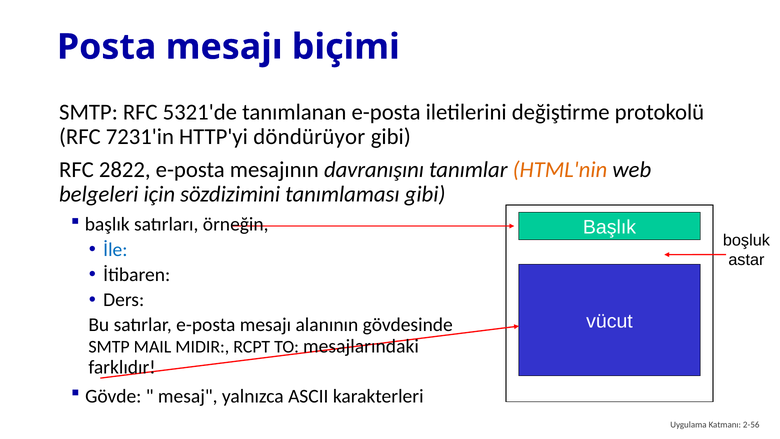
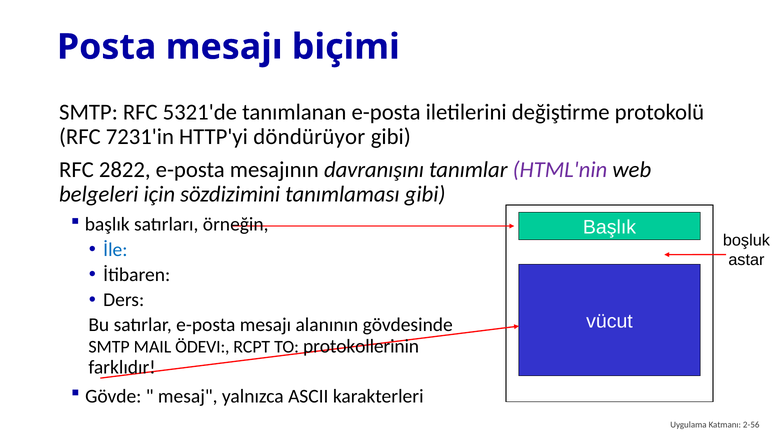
HTML'nin colour: orange -> purple (560, 169)
MIDIR: MIDIR -> ÖDEVI (202, 346)
mesajlarındaki: mesajlarındaki -> protokollerinin (361, 346)
